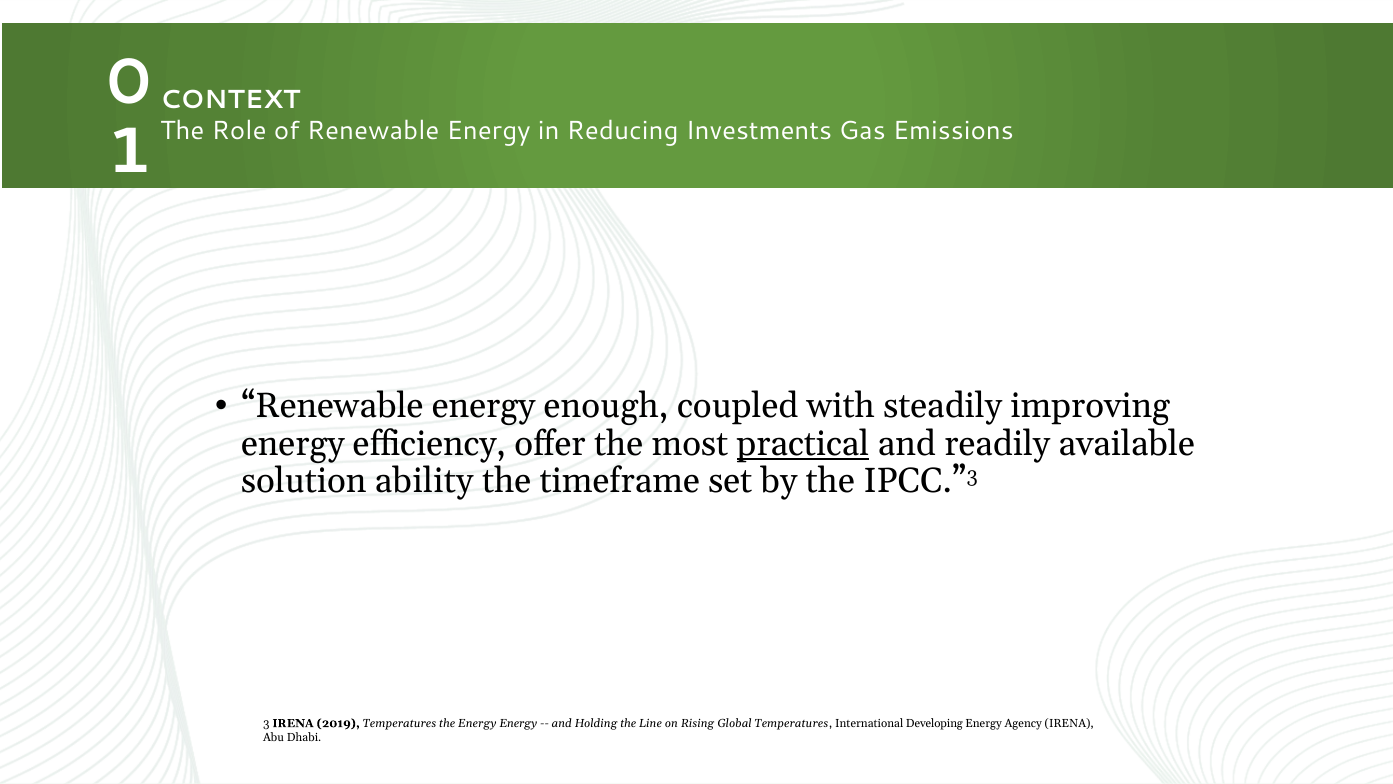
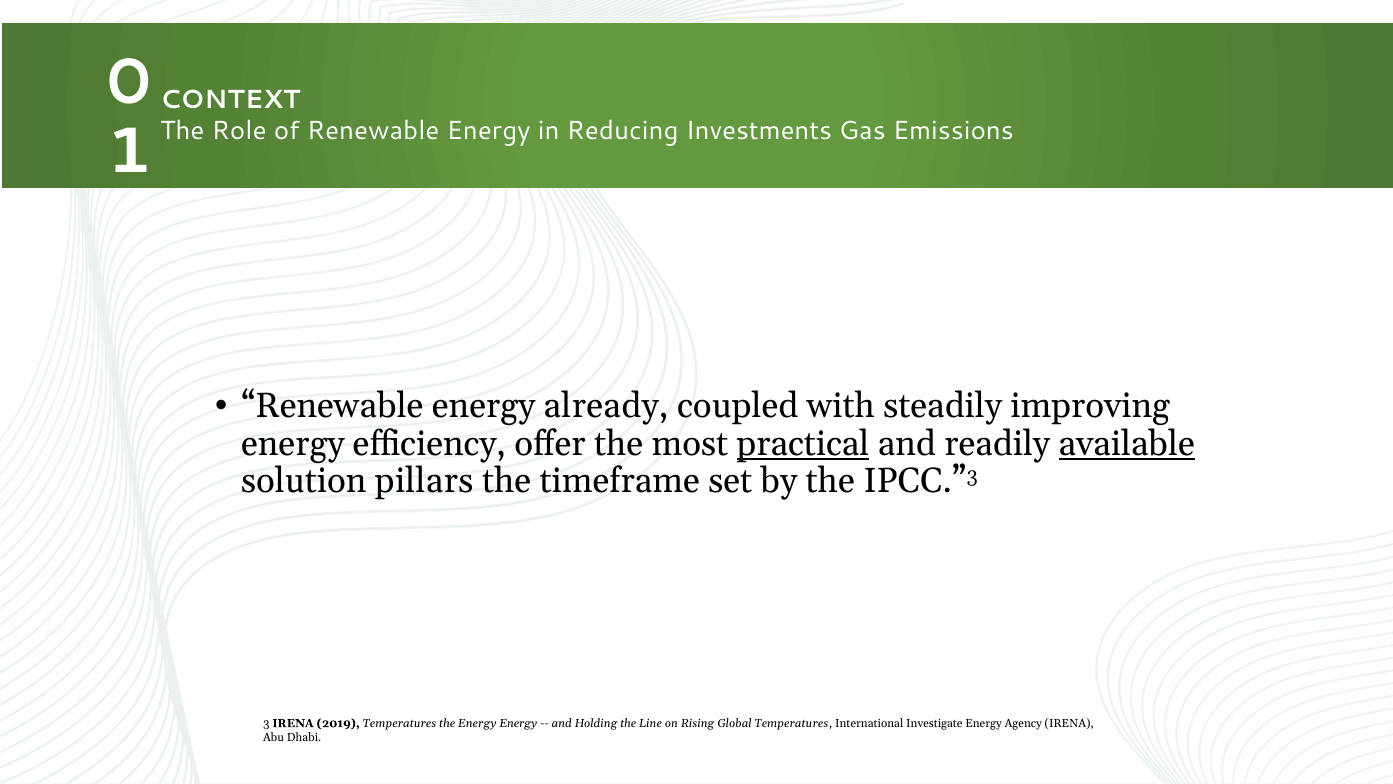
enough: enough -> already (606, 406)
available underline: none -> present (1127, 443)
ability: ability -> pillars (424, 481)
Developing: Developing -> Investigate (934, 723)
